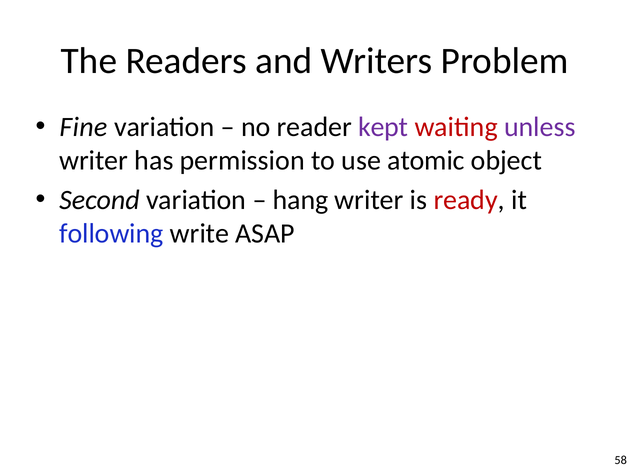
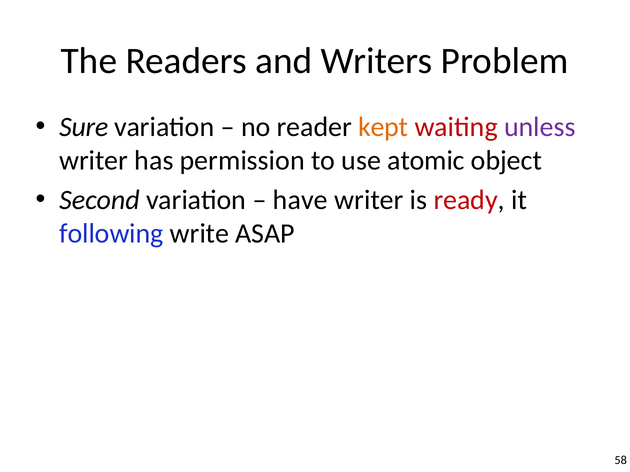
Fine: Fine -> Sure (84, 127)
kept colour: purple -> orange (383, 127)
hang: hang -> have (300, 200)
